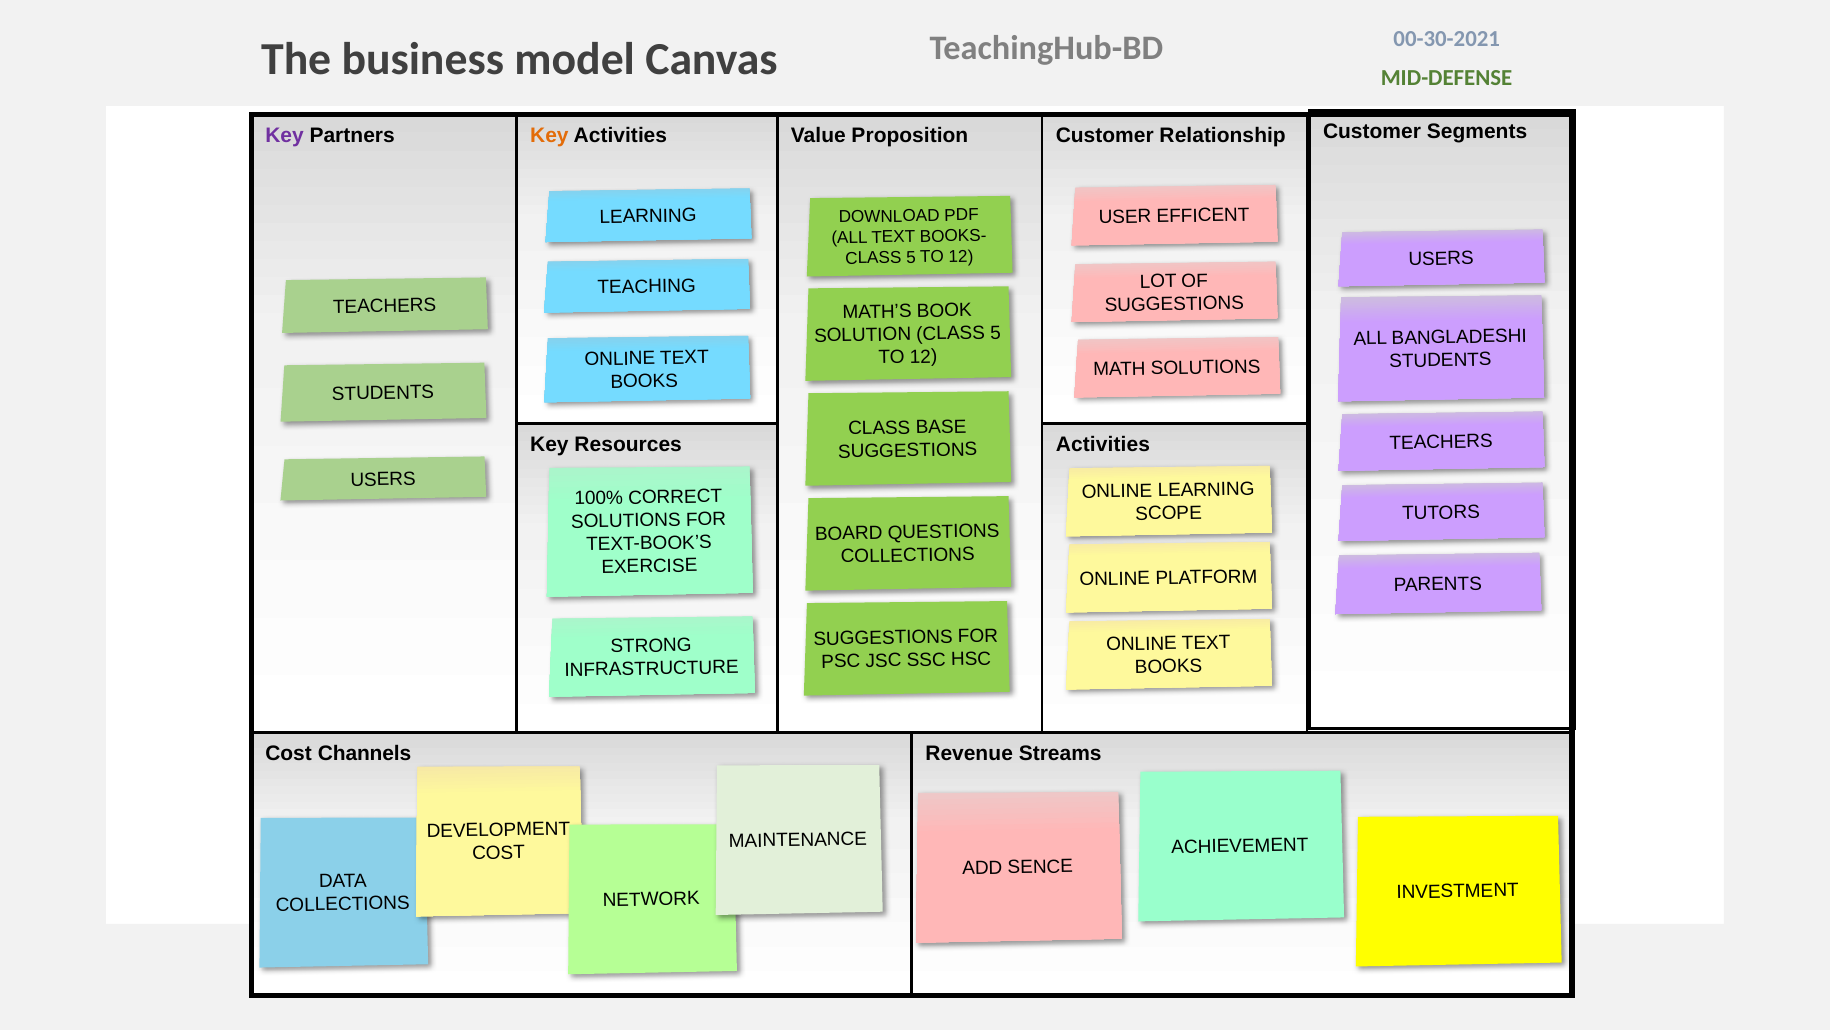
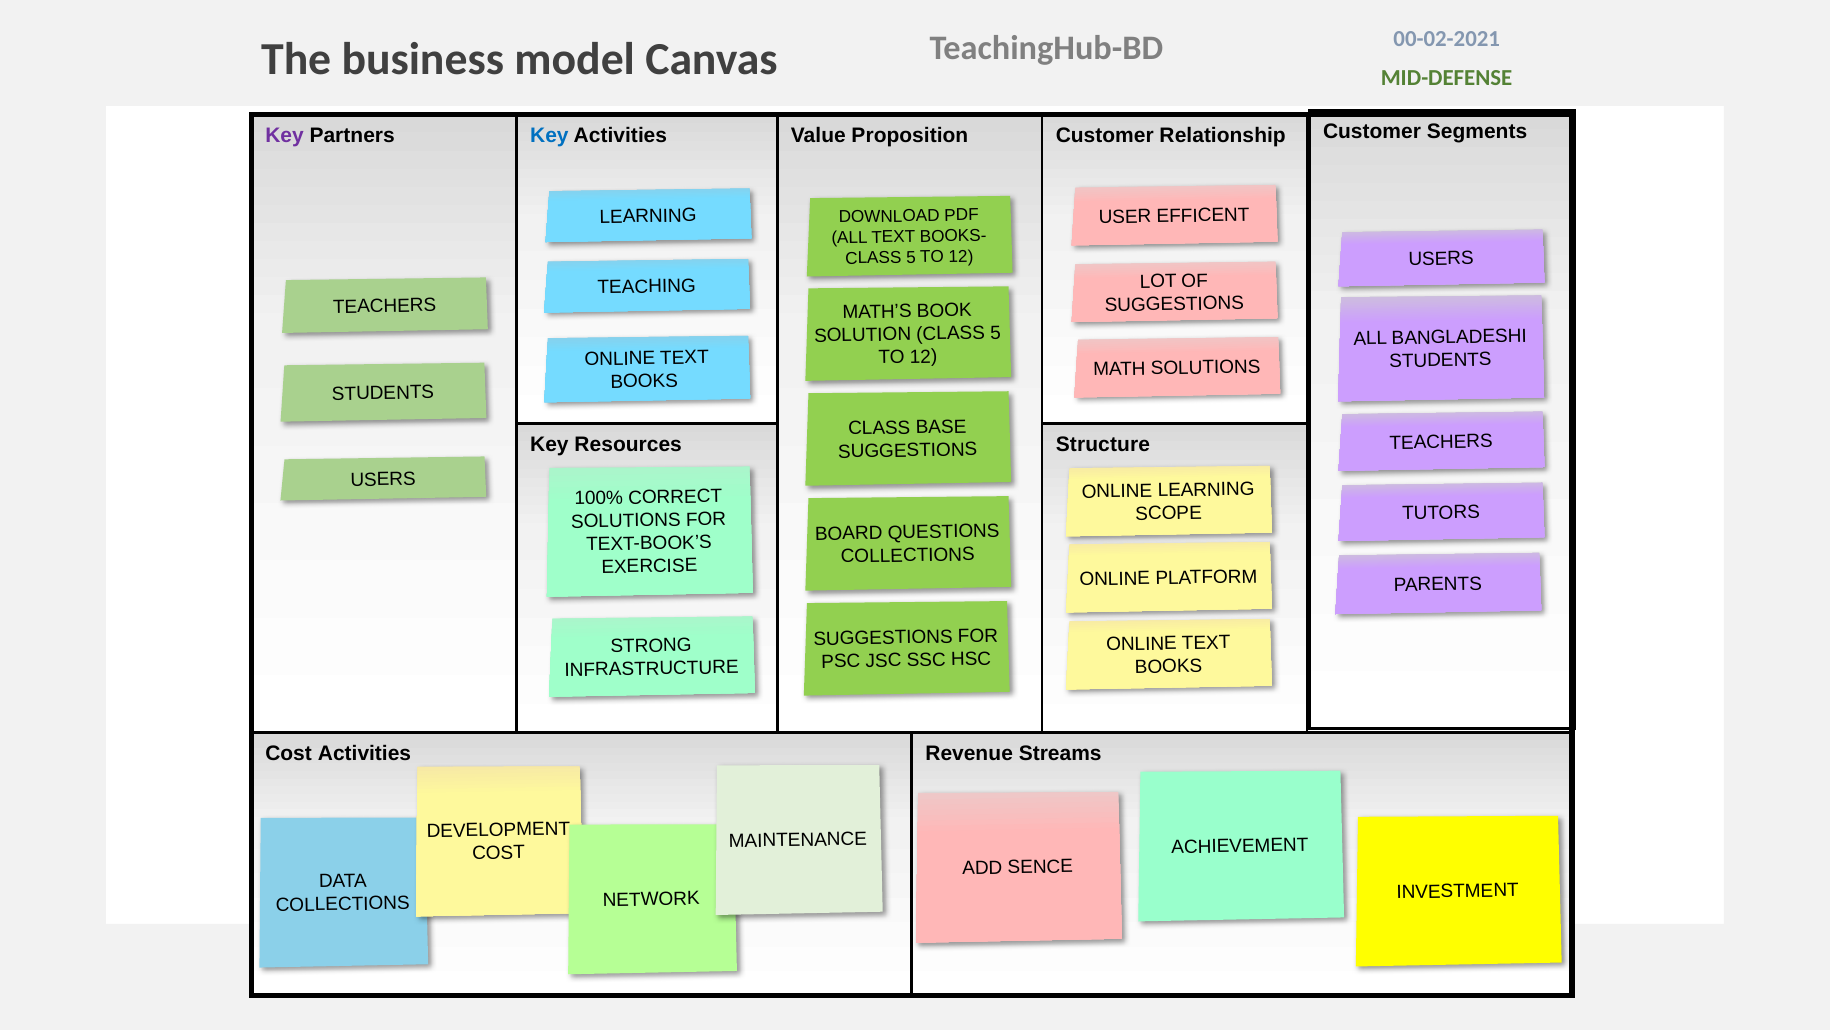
00-30-2021: 00-30-2021 -> 00-02-2021 (1447, 39)
Key colour: orange -> blue (549, 135)
Activities: Activities -> Structure (1103, 444)
Cost Channels: Channels -> Activities (365, 753)
